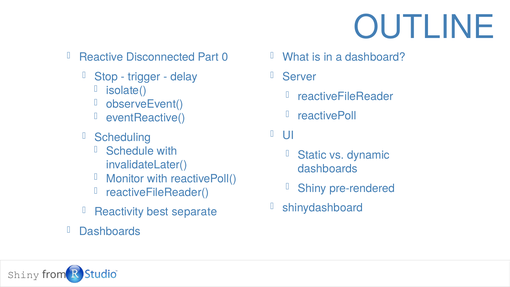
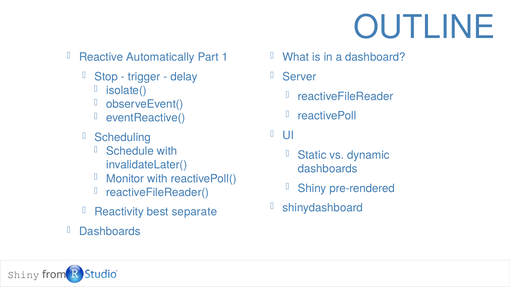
Disconnected: Disconnected -> Automatically (160, 57)
0: 0 -> 1 (225, 57)
